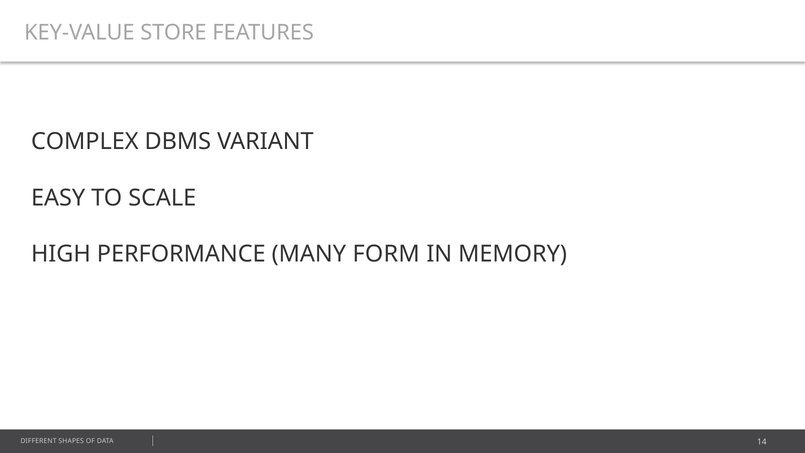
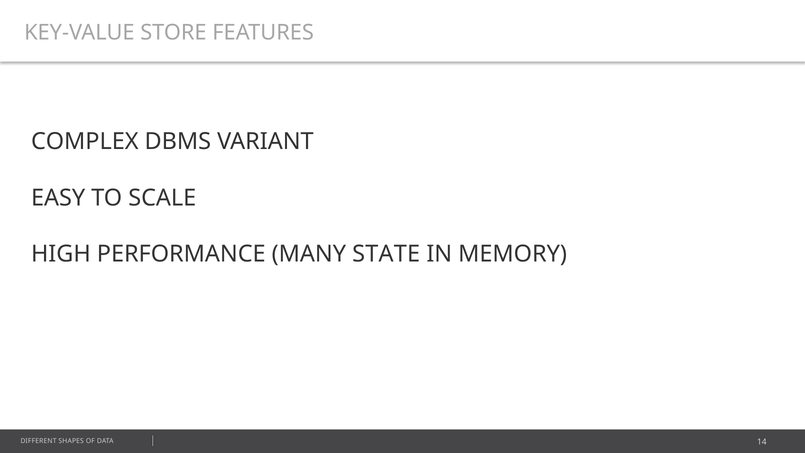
FORM: FORM -> STATE (386, 254)
